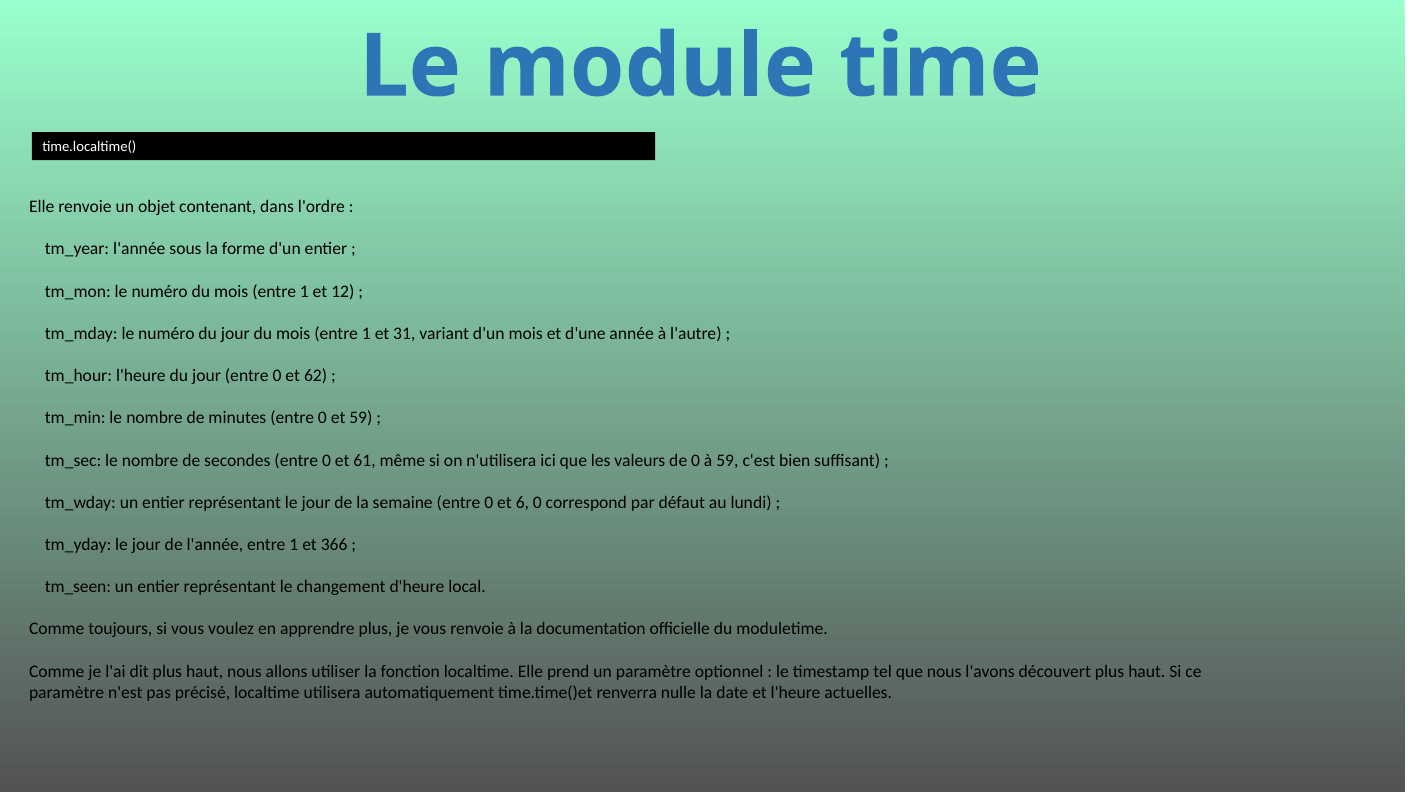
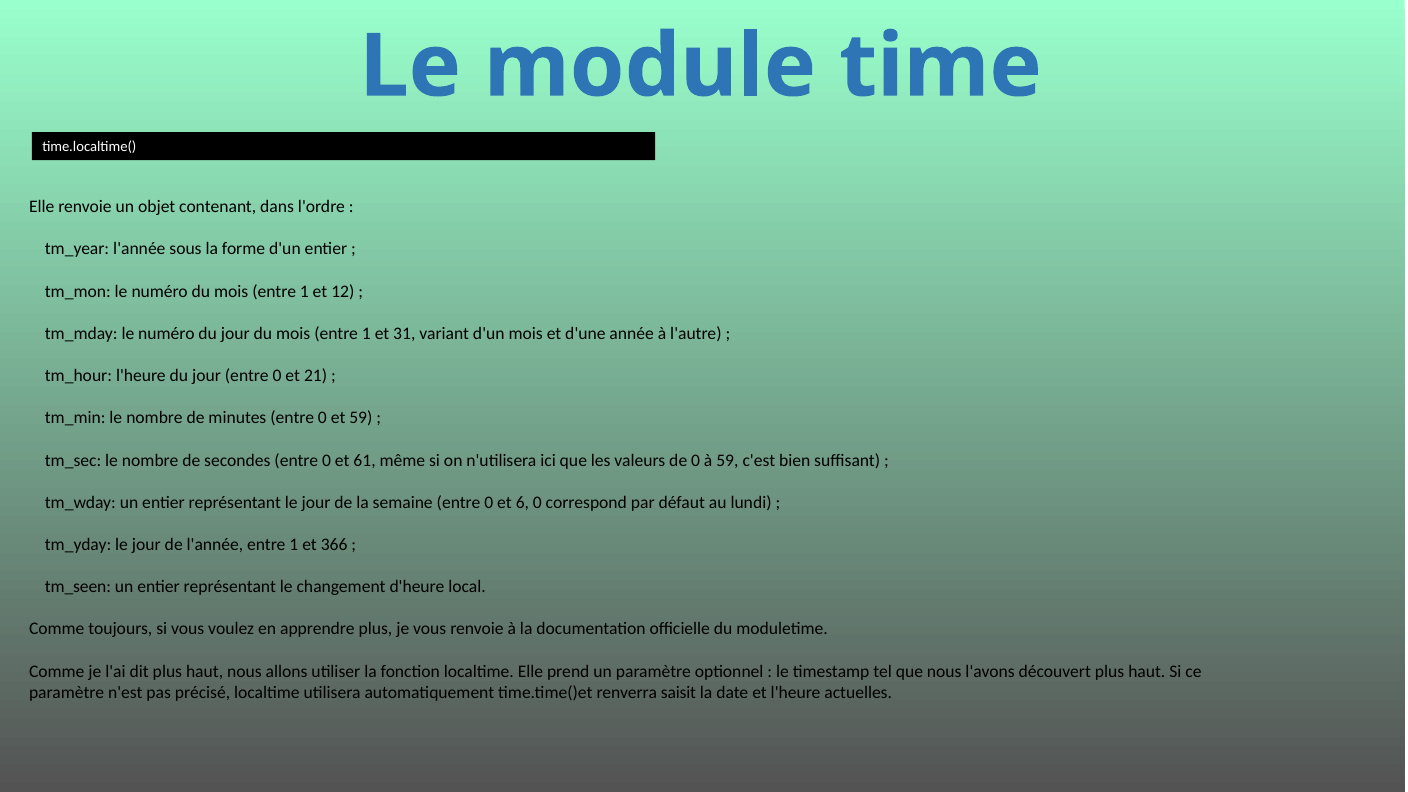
62: 62 -> 21 (316, 376)
nulle: nulle -> saisit (678, 693)
